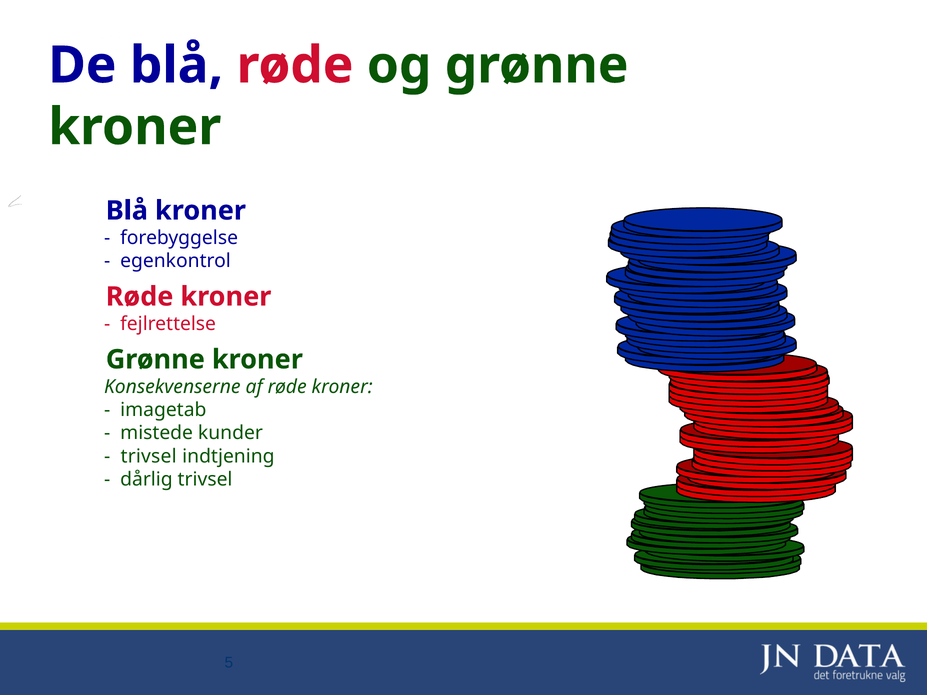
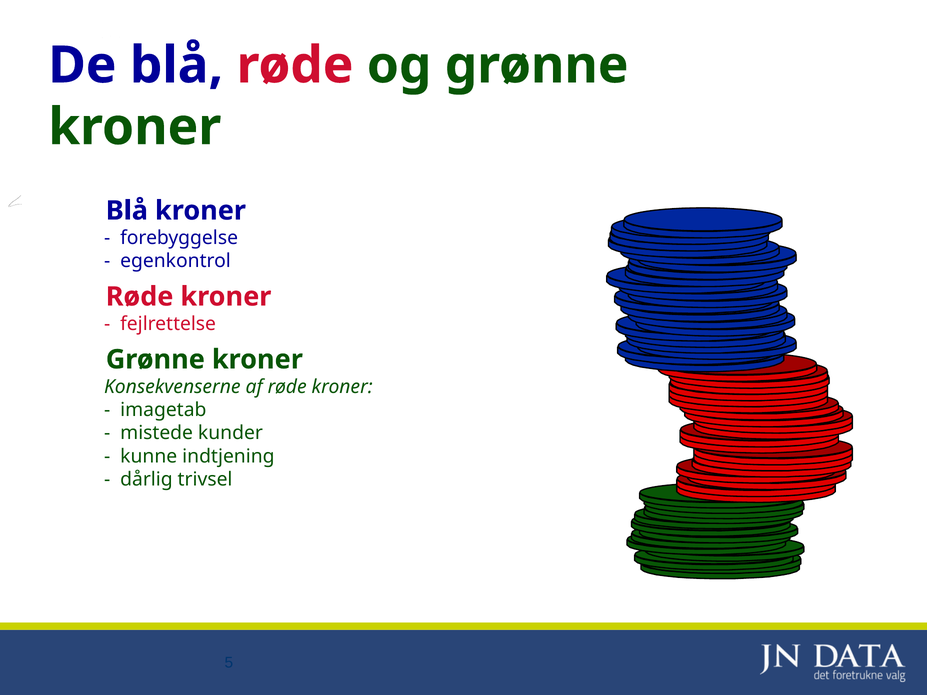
trivsel: trivsel -> kunne (149, 456)
